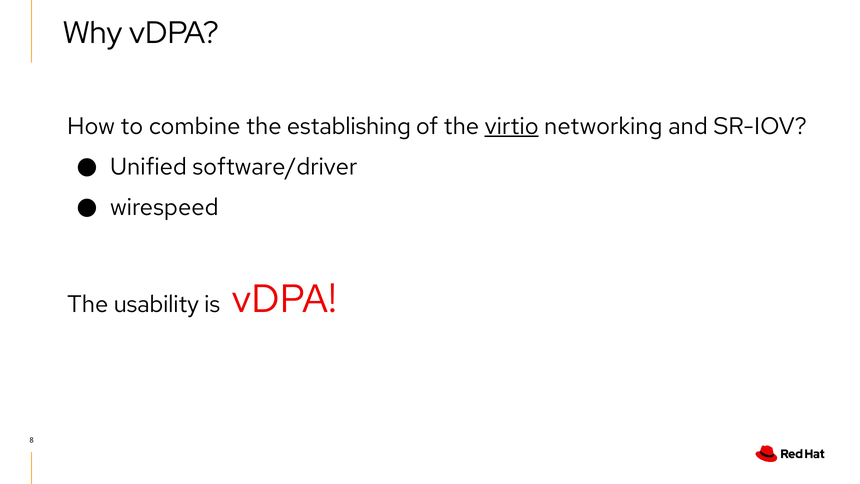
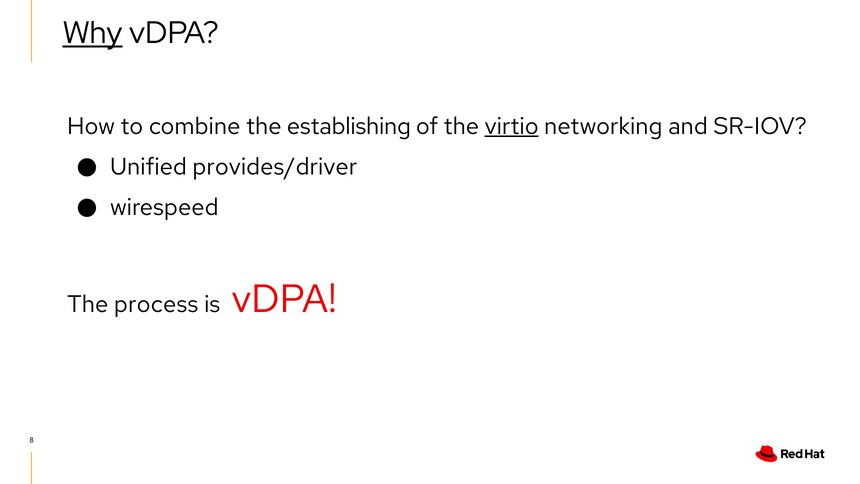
Why underline: none -> present (93, 33)
software/driver: software/driver -> provides/driver (275, 167)
usability: usability -> process (156, 304)
